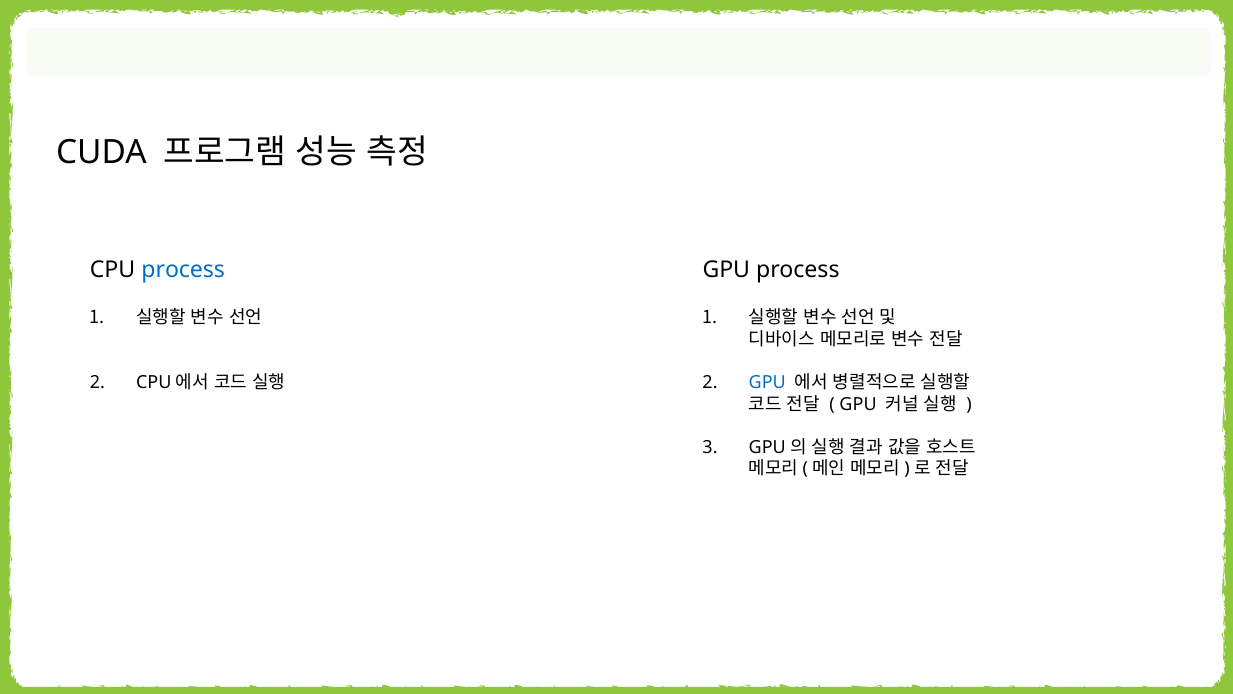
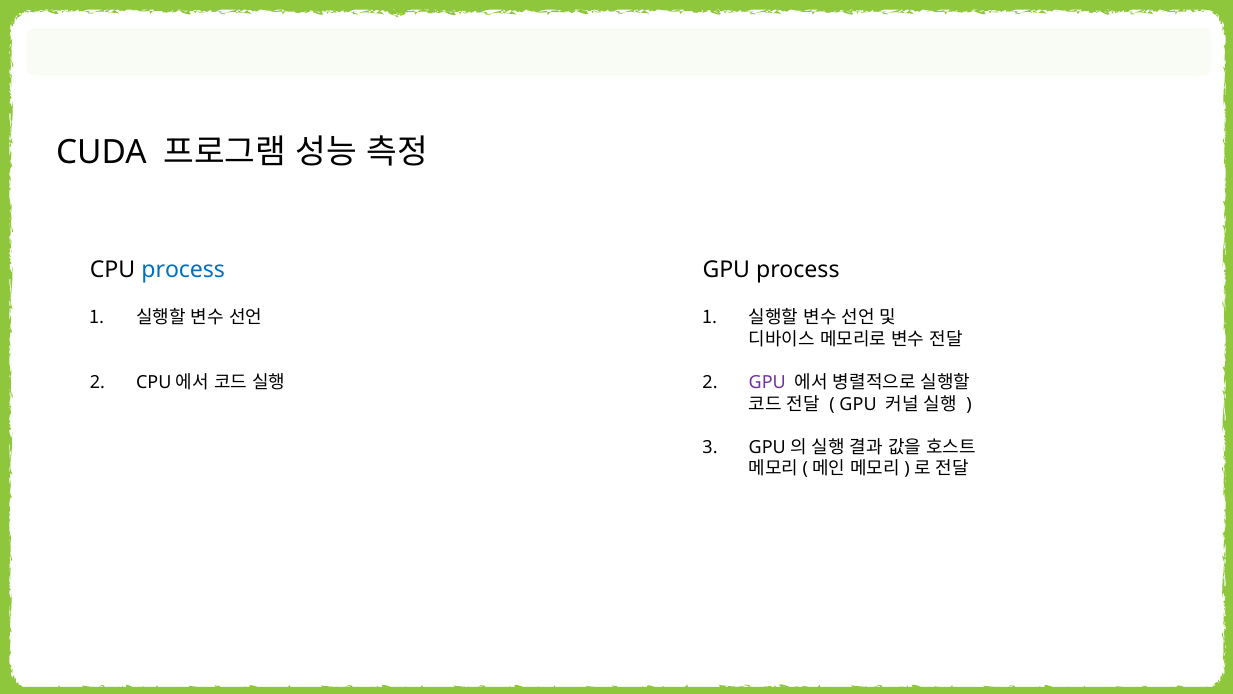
GPU colour: blue -> purple (767, 382)
